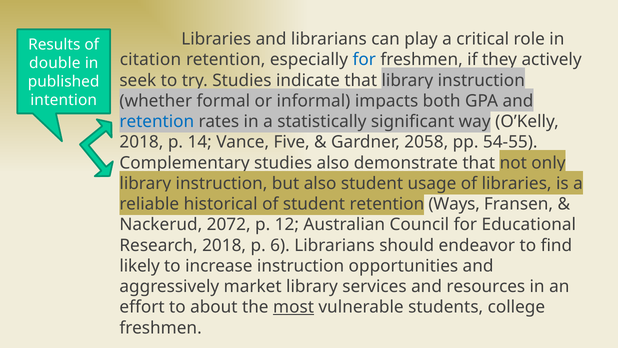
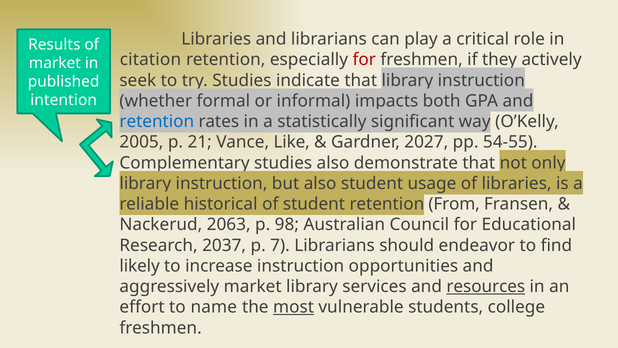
for colour: blue -> red (364, 60)
double: double -> market (55, 63)
2018: 2018 -> 2005 (141, 142)
14: 14 -> 21 (200, 142)
Five: Five -> Like (292, 142)
2058: 2058 -> 2027 (426, 142)
Ways: Ways -> From (454, 204)
2072: 2072 -> 2063 (229, 225)
12: 12 -> 98 (287, 225)
Research 2018: 2018 -> 2037 (224, 245)
6: 6 -> 7 (280, 245)
resources underline: none -> present (486, 286)
about: about -> name (214, 307)
